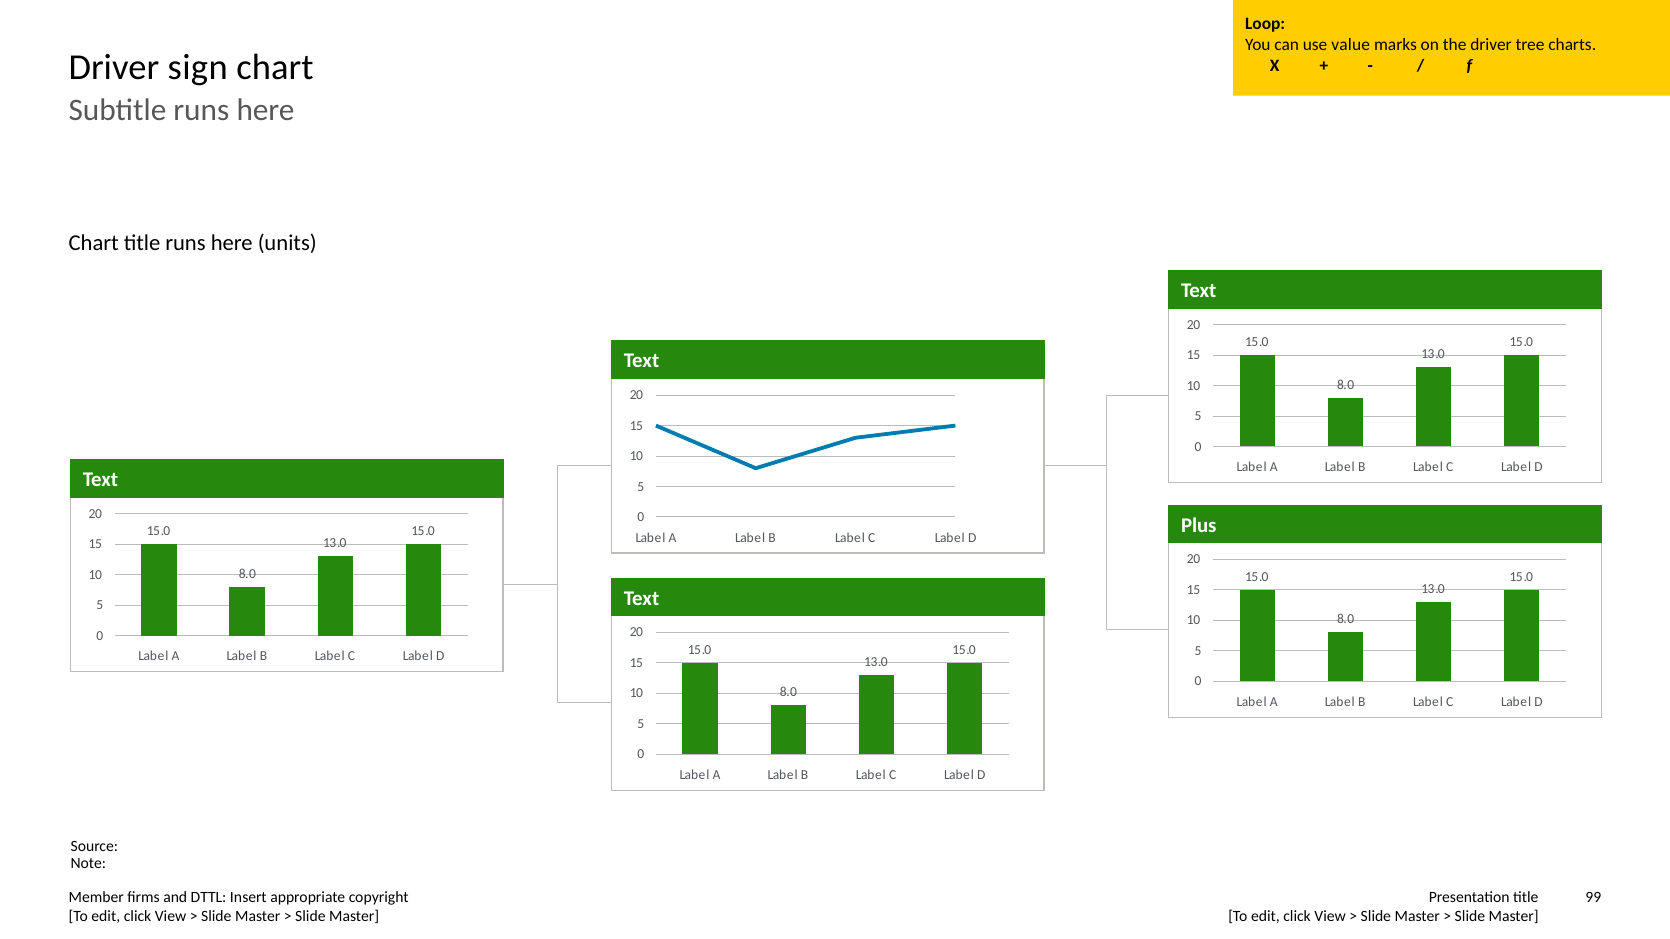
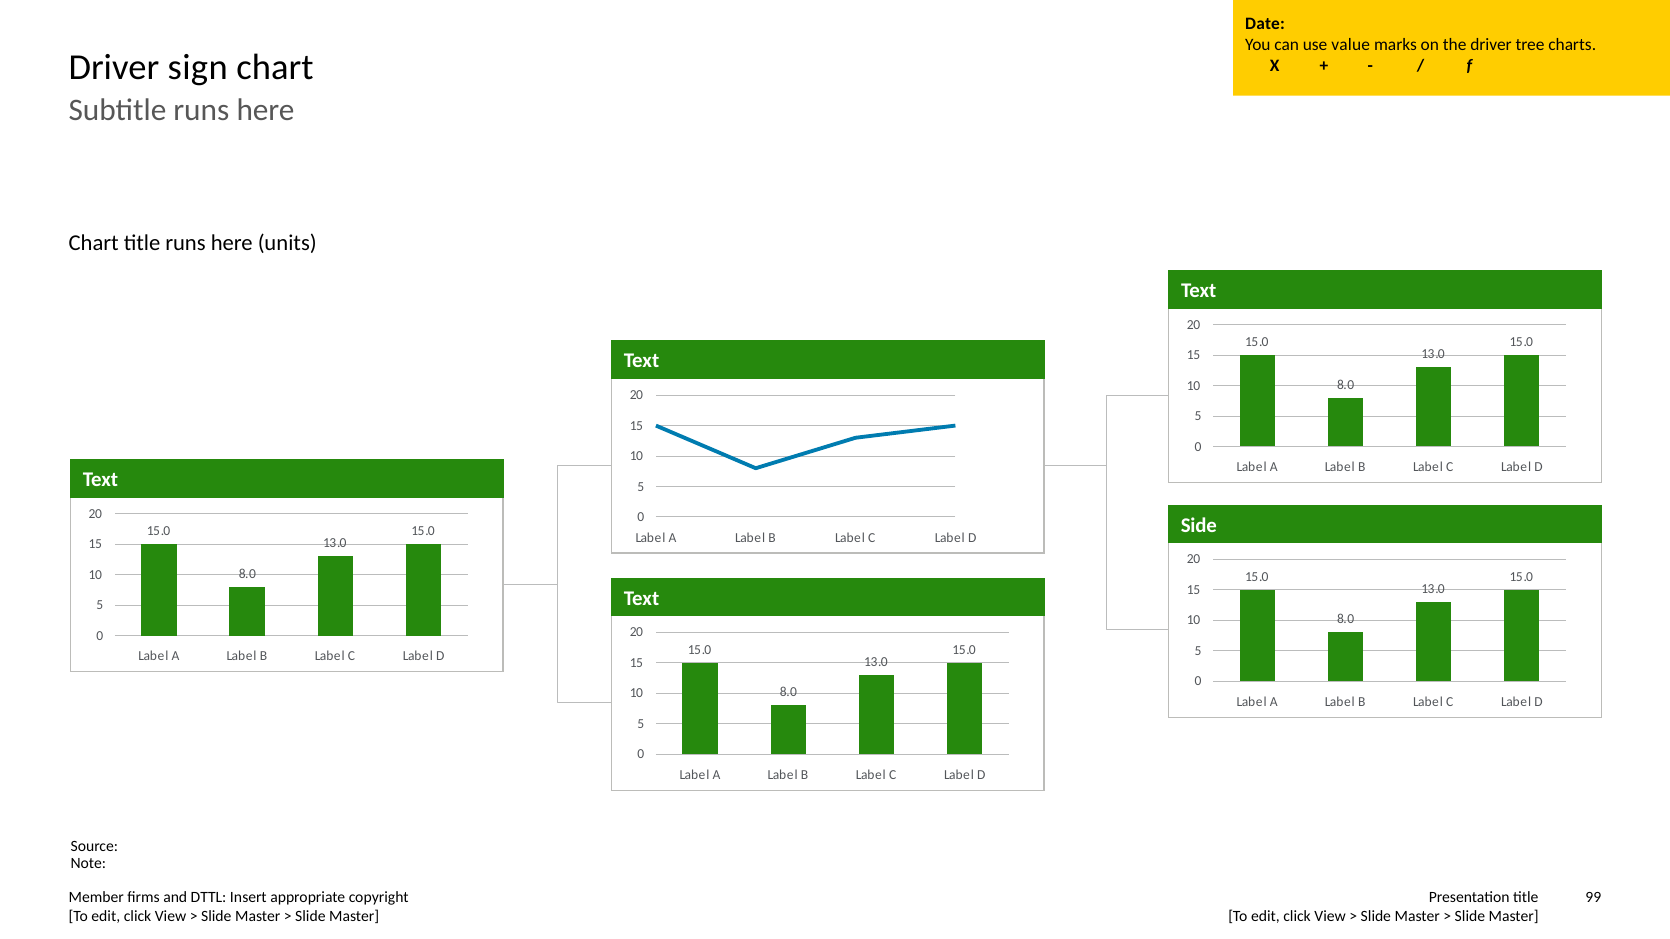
Loop: Loop -> Date (1265, 24)
Plus: Plus -> Side (1199, 526)
